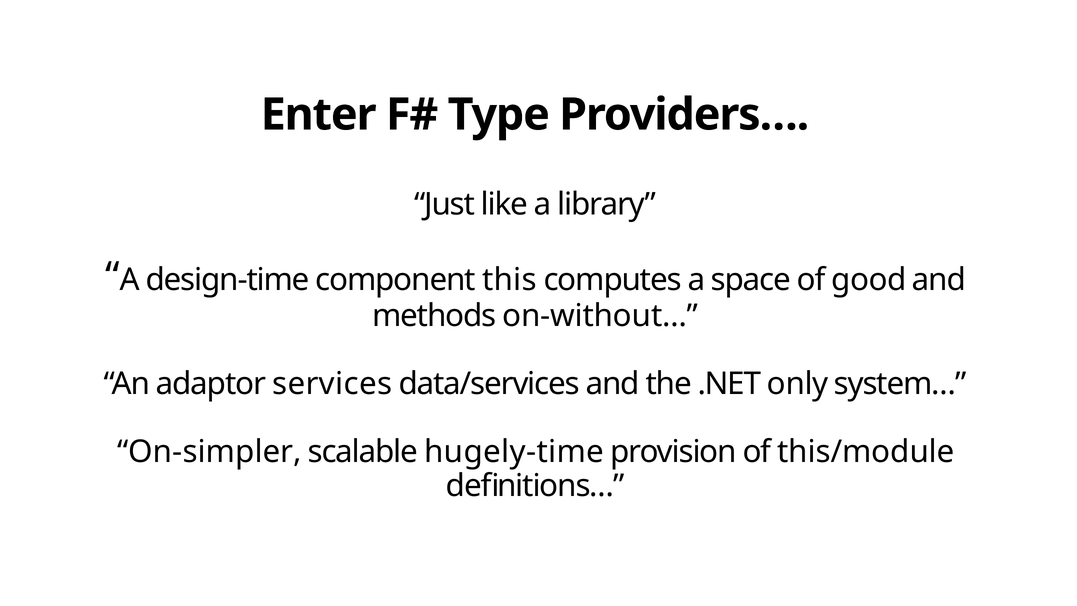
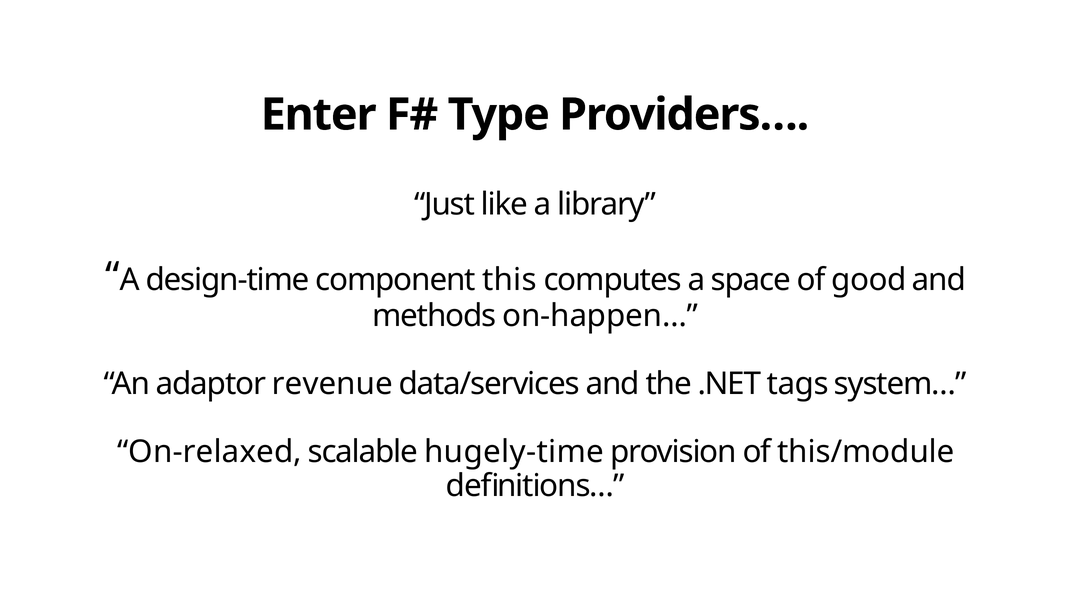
on-without…: on-without… -> on-happen… (600, 316)
services: services -> revenue (332, 384)
only: only -> tags (798, 384)
On-simpler: On-simpler -> On-relaxed (209, 452)
